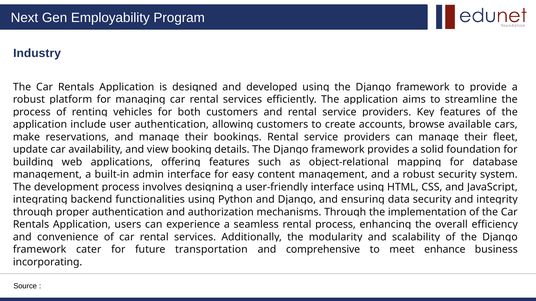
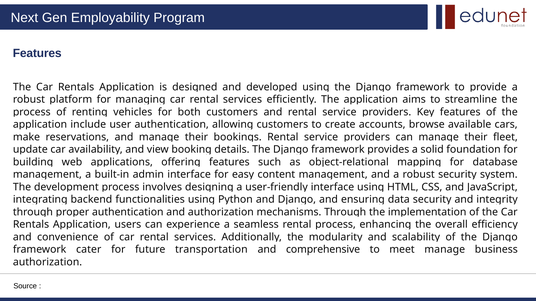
Industry: Industry -> Features (37, 53)
meet enhance: enhance -> manage (445, 250)
incorporating: incorporating -> authorization (48, 262)
